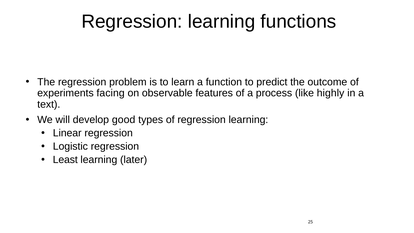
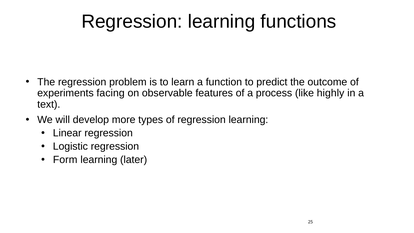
good: good -> more (124, 120)
Least: Least -> Form (65, 160)
